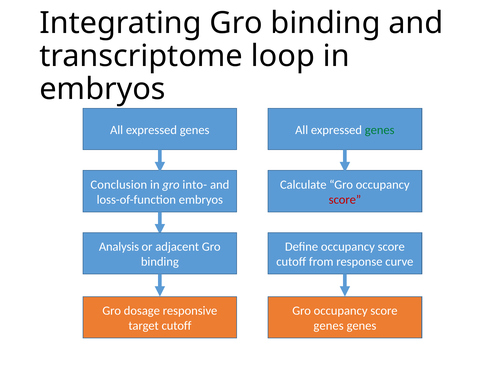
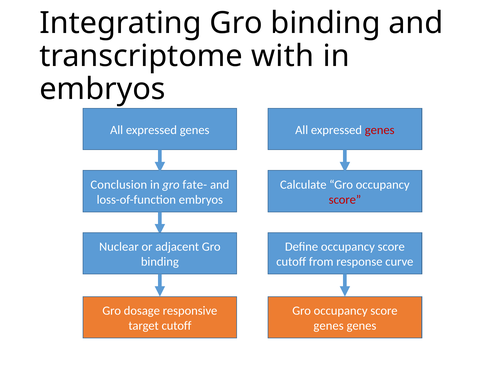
loop: loop -> with (283, 56)
genes colour: green -> red (380, 130)
into-: into- -> fate- (195, 185)
Analysis: Analysis -> Nuclear (119, 247)
